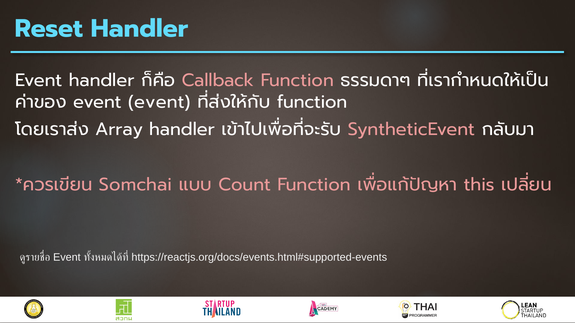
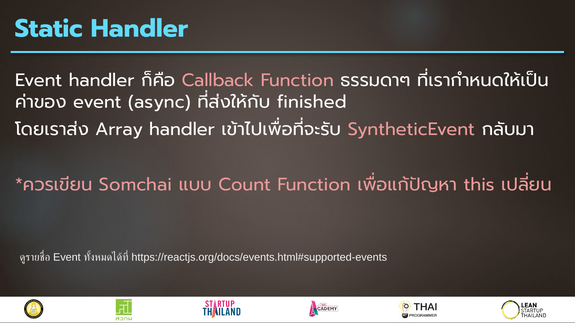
Reset: Reset -> Static (49, 29)
event event: event -> async (159, 102)
function: function -> finished (312, 102)
